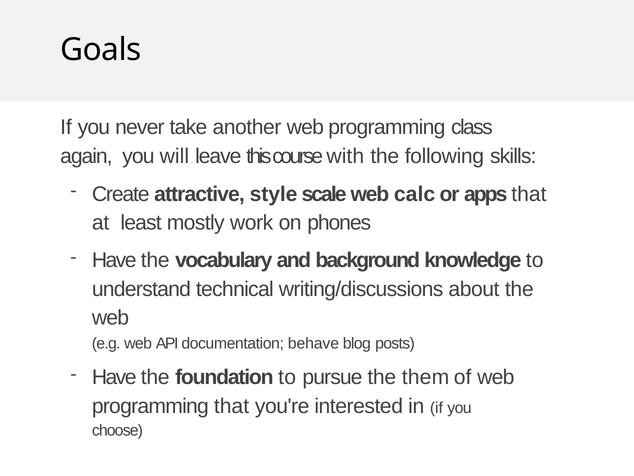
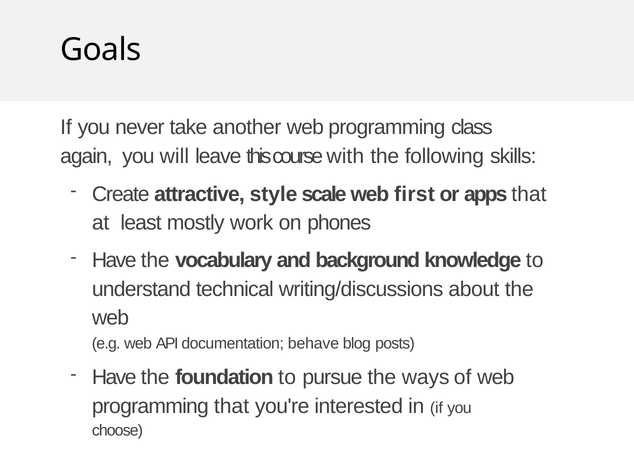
calc: calc -> first (414, 194)
them: them -> ways (426, 377)
